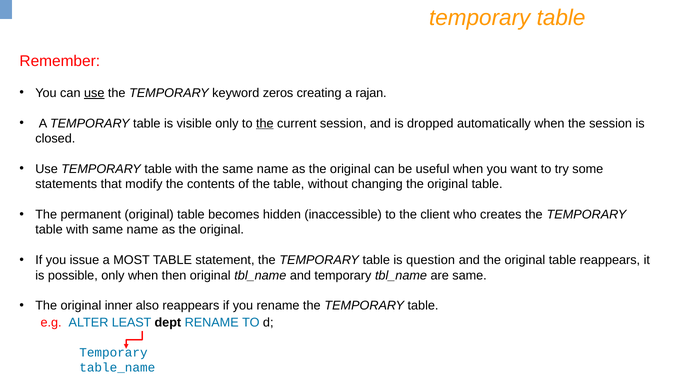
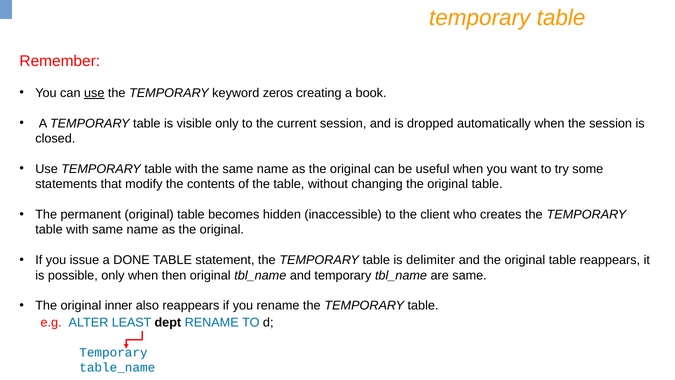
rajan: rajan -> book (371, 93)
the underline: present -> none (265, 123)
MOST: MOST -> DONE (132, 260)
question: question -> delimiter (431, 260)
